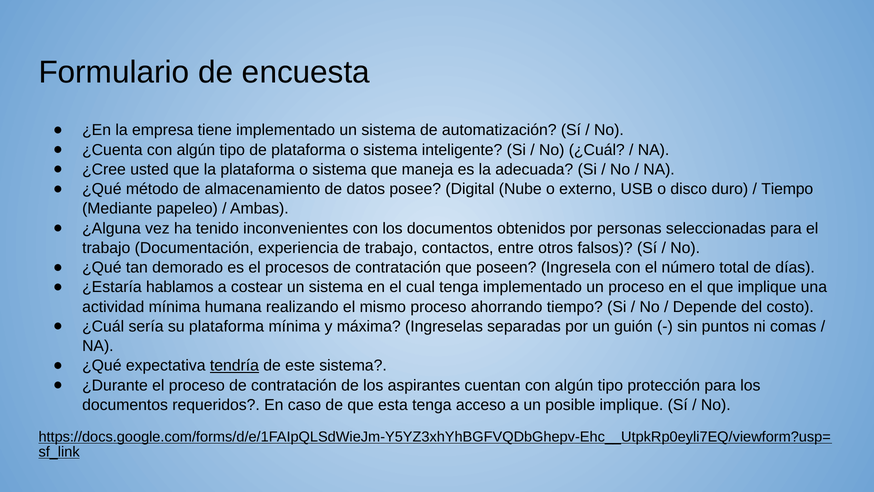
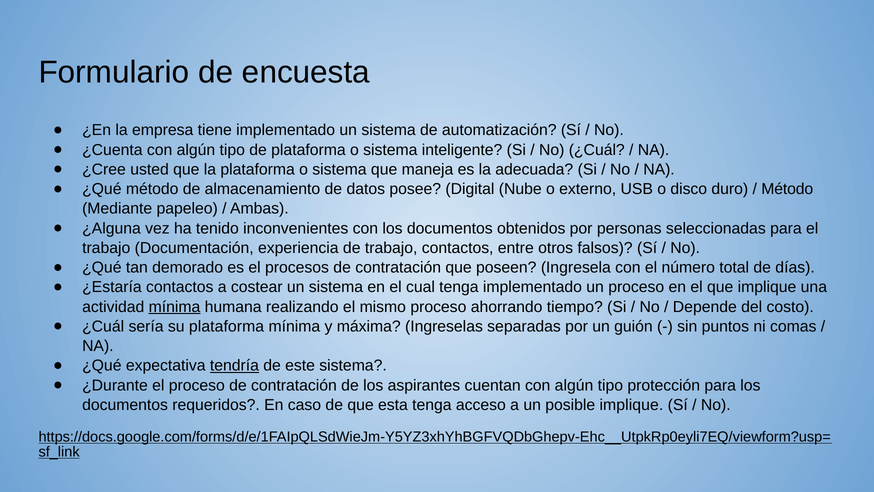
Tiempo: Tiempo -> Método (787, 189)
¿Estaría hablamos: hablamos -> contactos (180, 287)
mínima underline: none -> present (175, 307)
